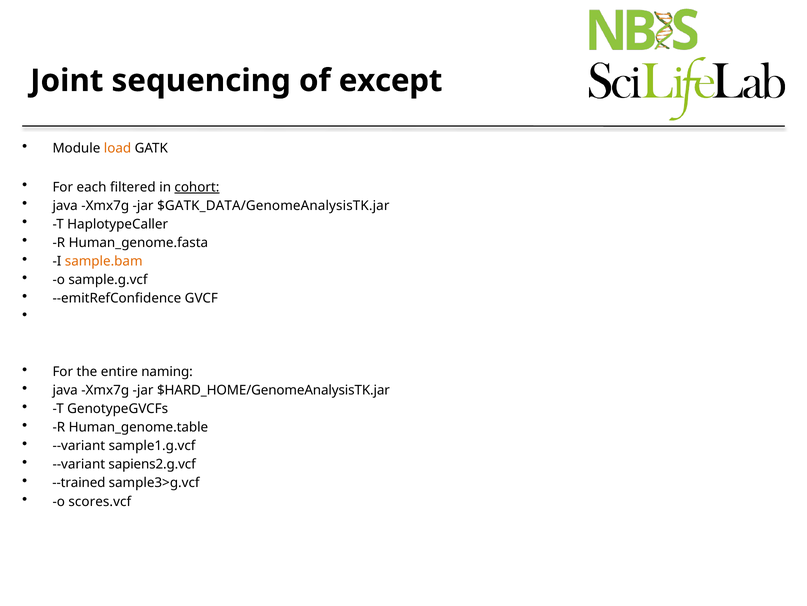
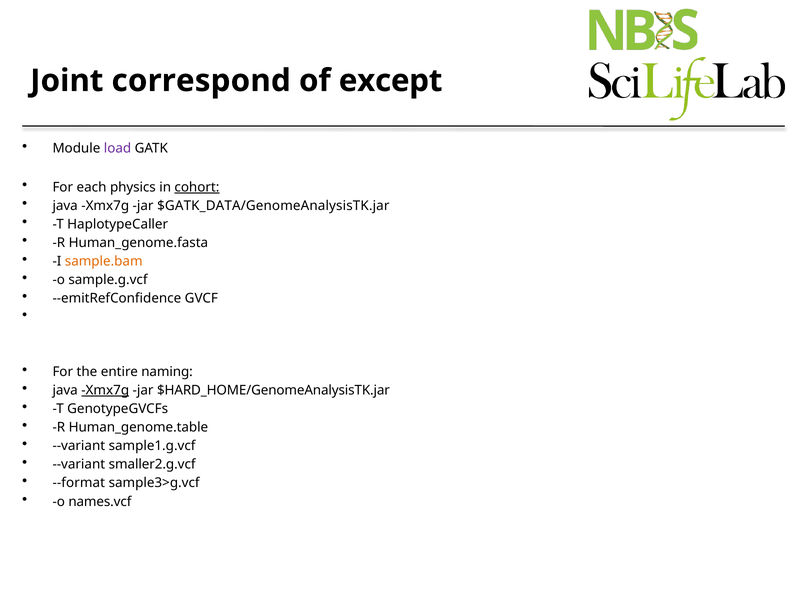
sequencing: sequencing -> correspond (201, 81)
load colour: orange -> purple (118, 148)
filtered: filtered -> physics (133, 187)
Xmx7g underline: none -> present (105, 390)
sapiens2.g.vcf: sapiens2.g.vcf -> smaller2.g.vcf (152, 464)
--trained: --trained -> --format (79, 482)
scores.vcf: scores.vcf -> names.vcf (100, 501)
